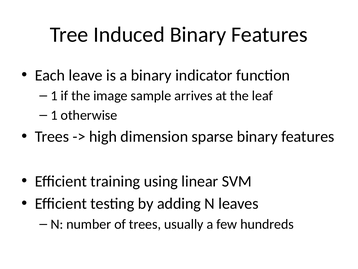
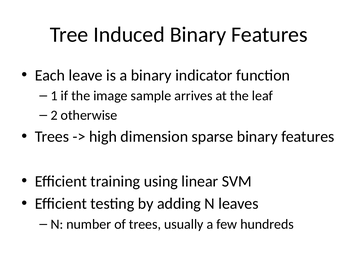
1: 1 -> 2 (54, 115)
